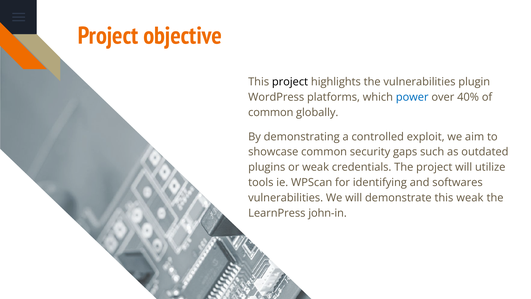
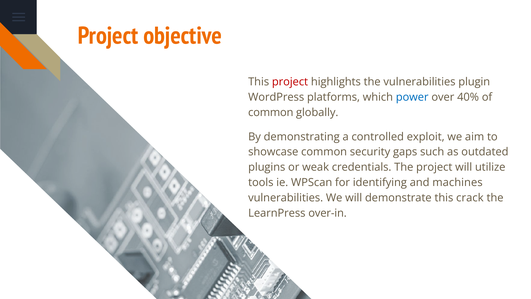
project colour: black -> red (290, 82)
softwares: softwares -> machines (457, 182)
this weak: weak -> crack (470, 198)
john-in: john-in -> over-in (328, 213)
